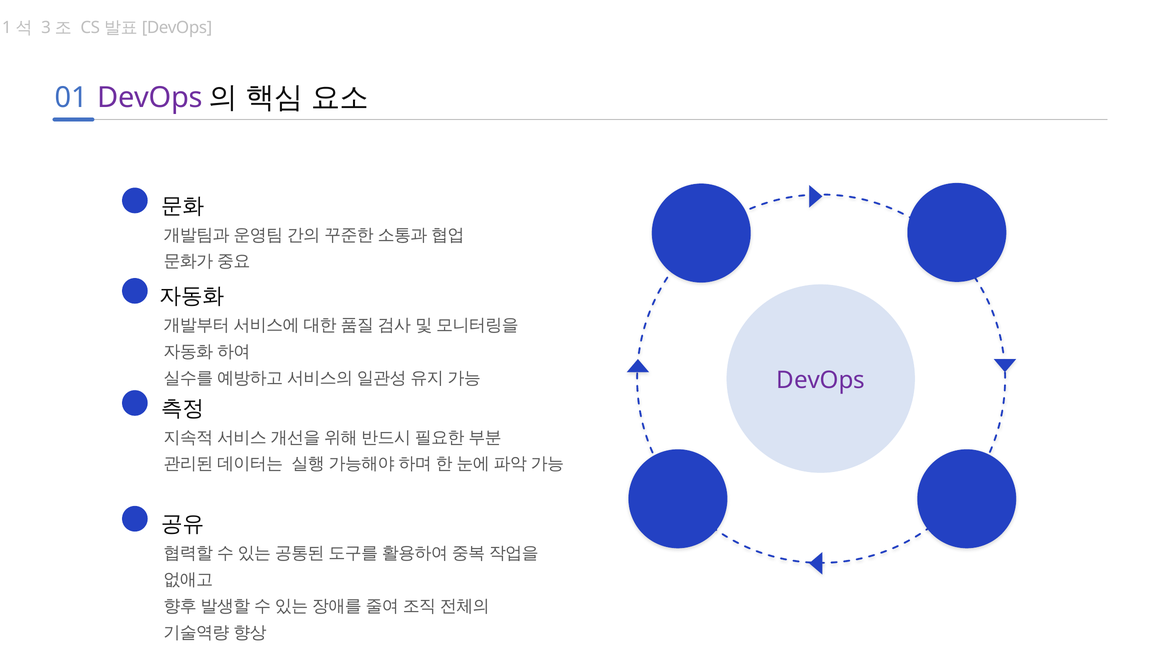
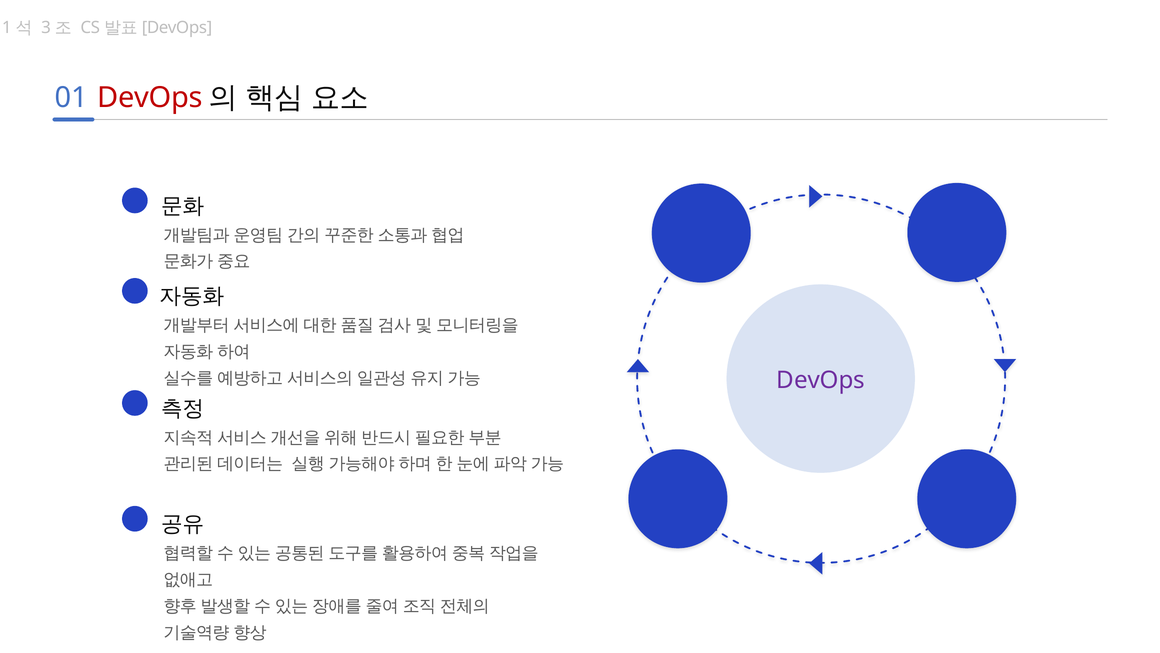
DevOps colour: purple -> red (150, 98)
